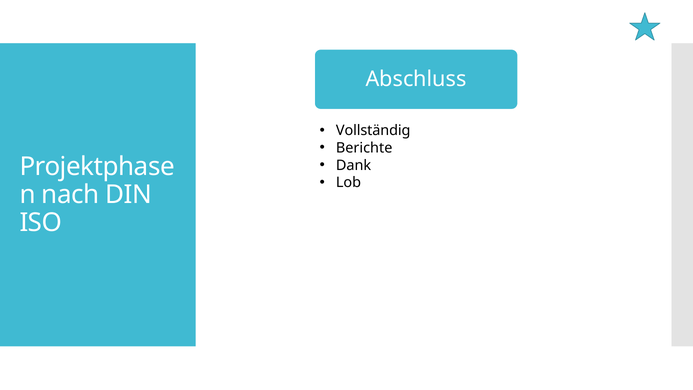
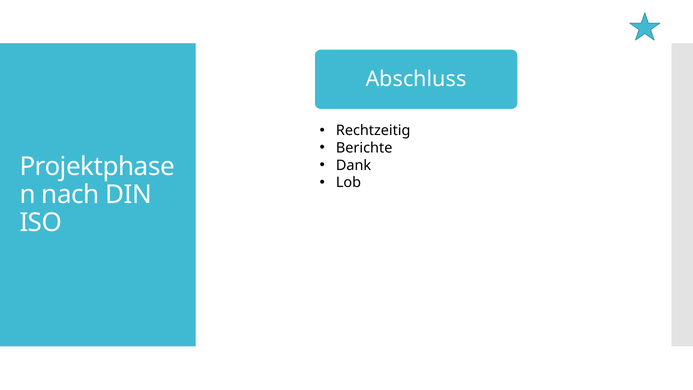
Vollständig: Vollständig -> Rechtzeitig (373, 131)
